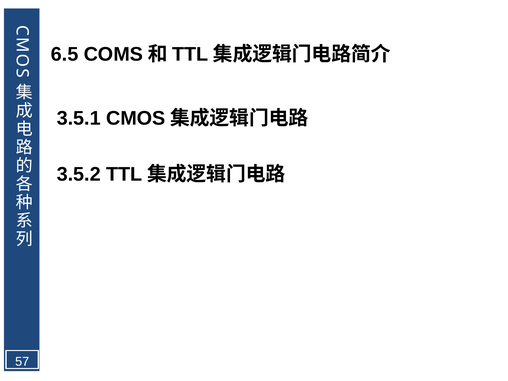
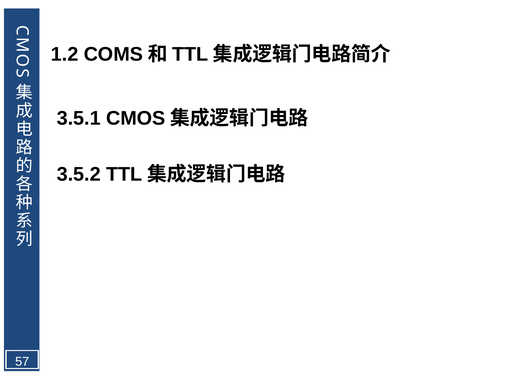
6.5: 6.5 -> 1.2 (65, 54)
